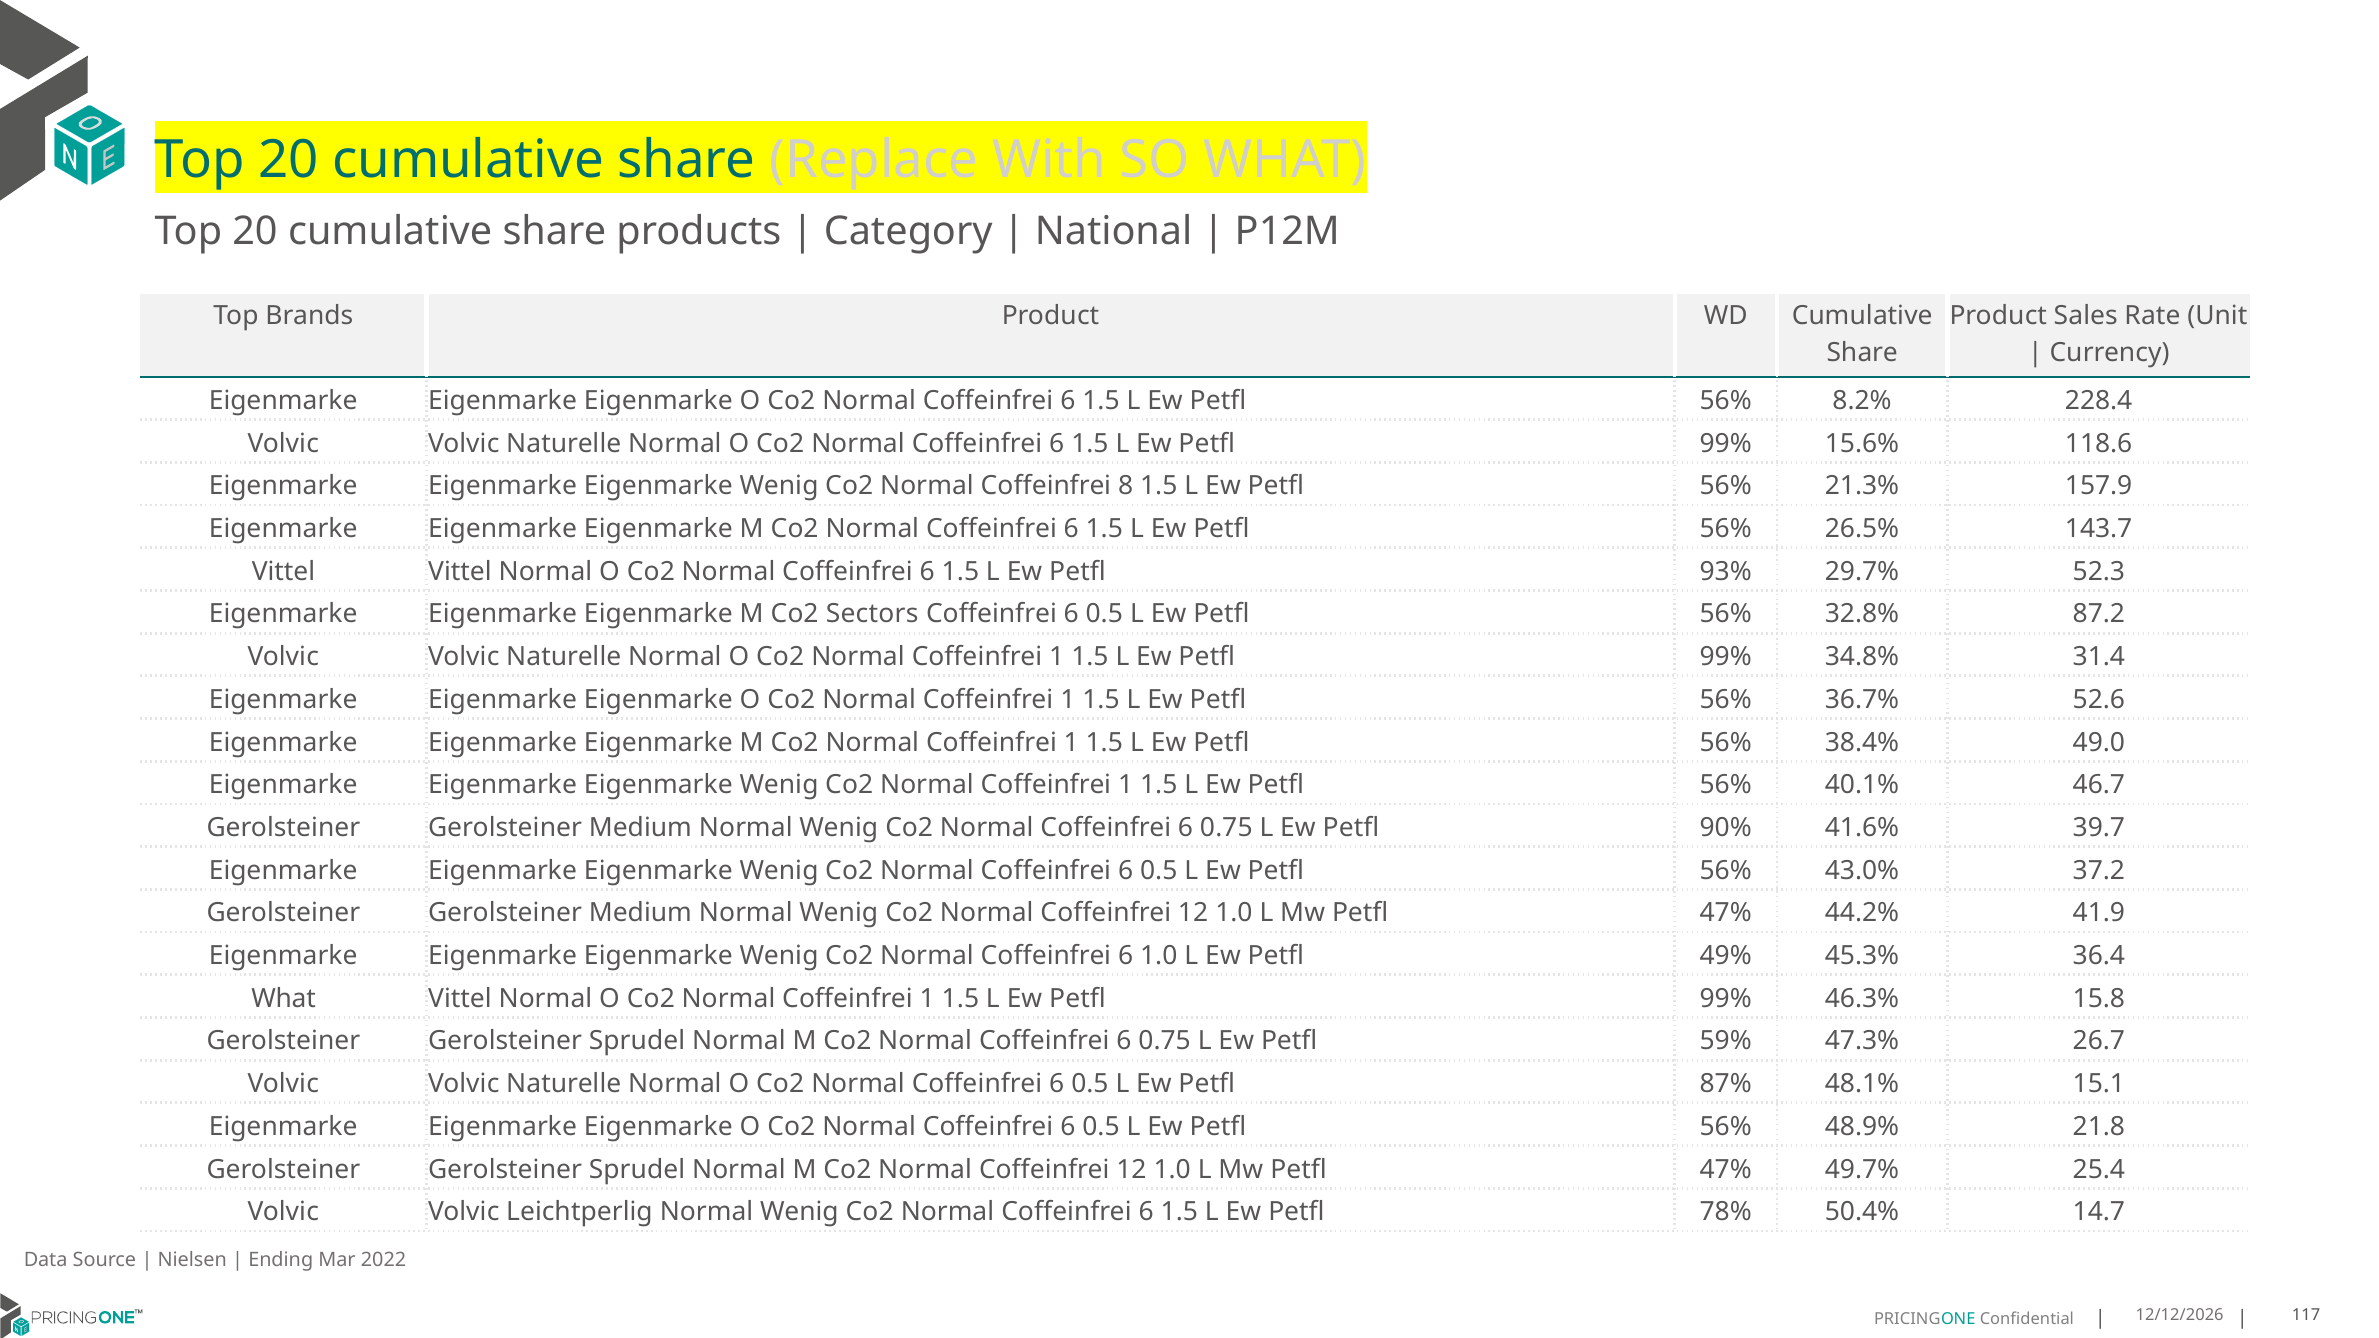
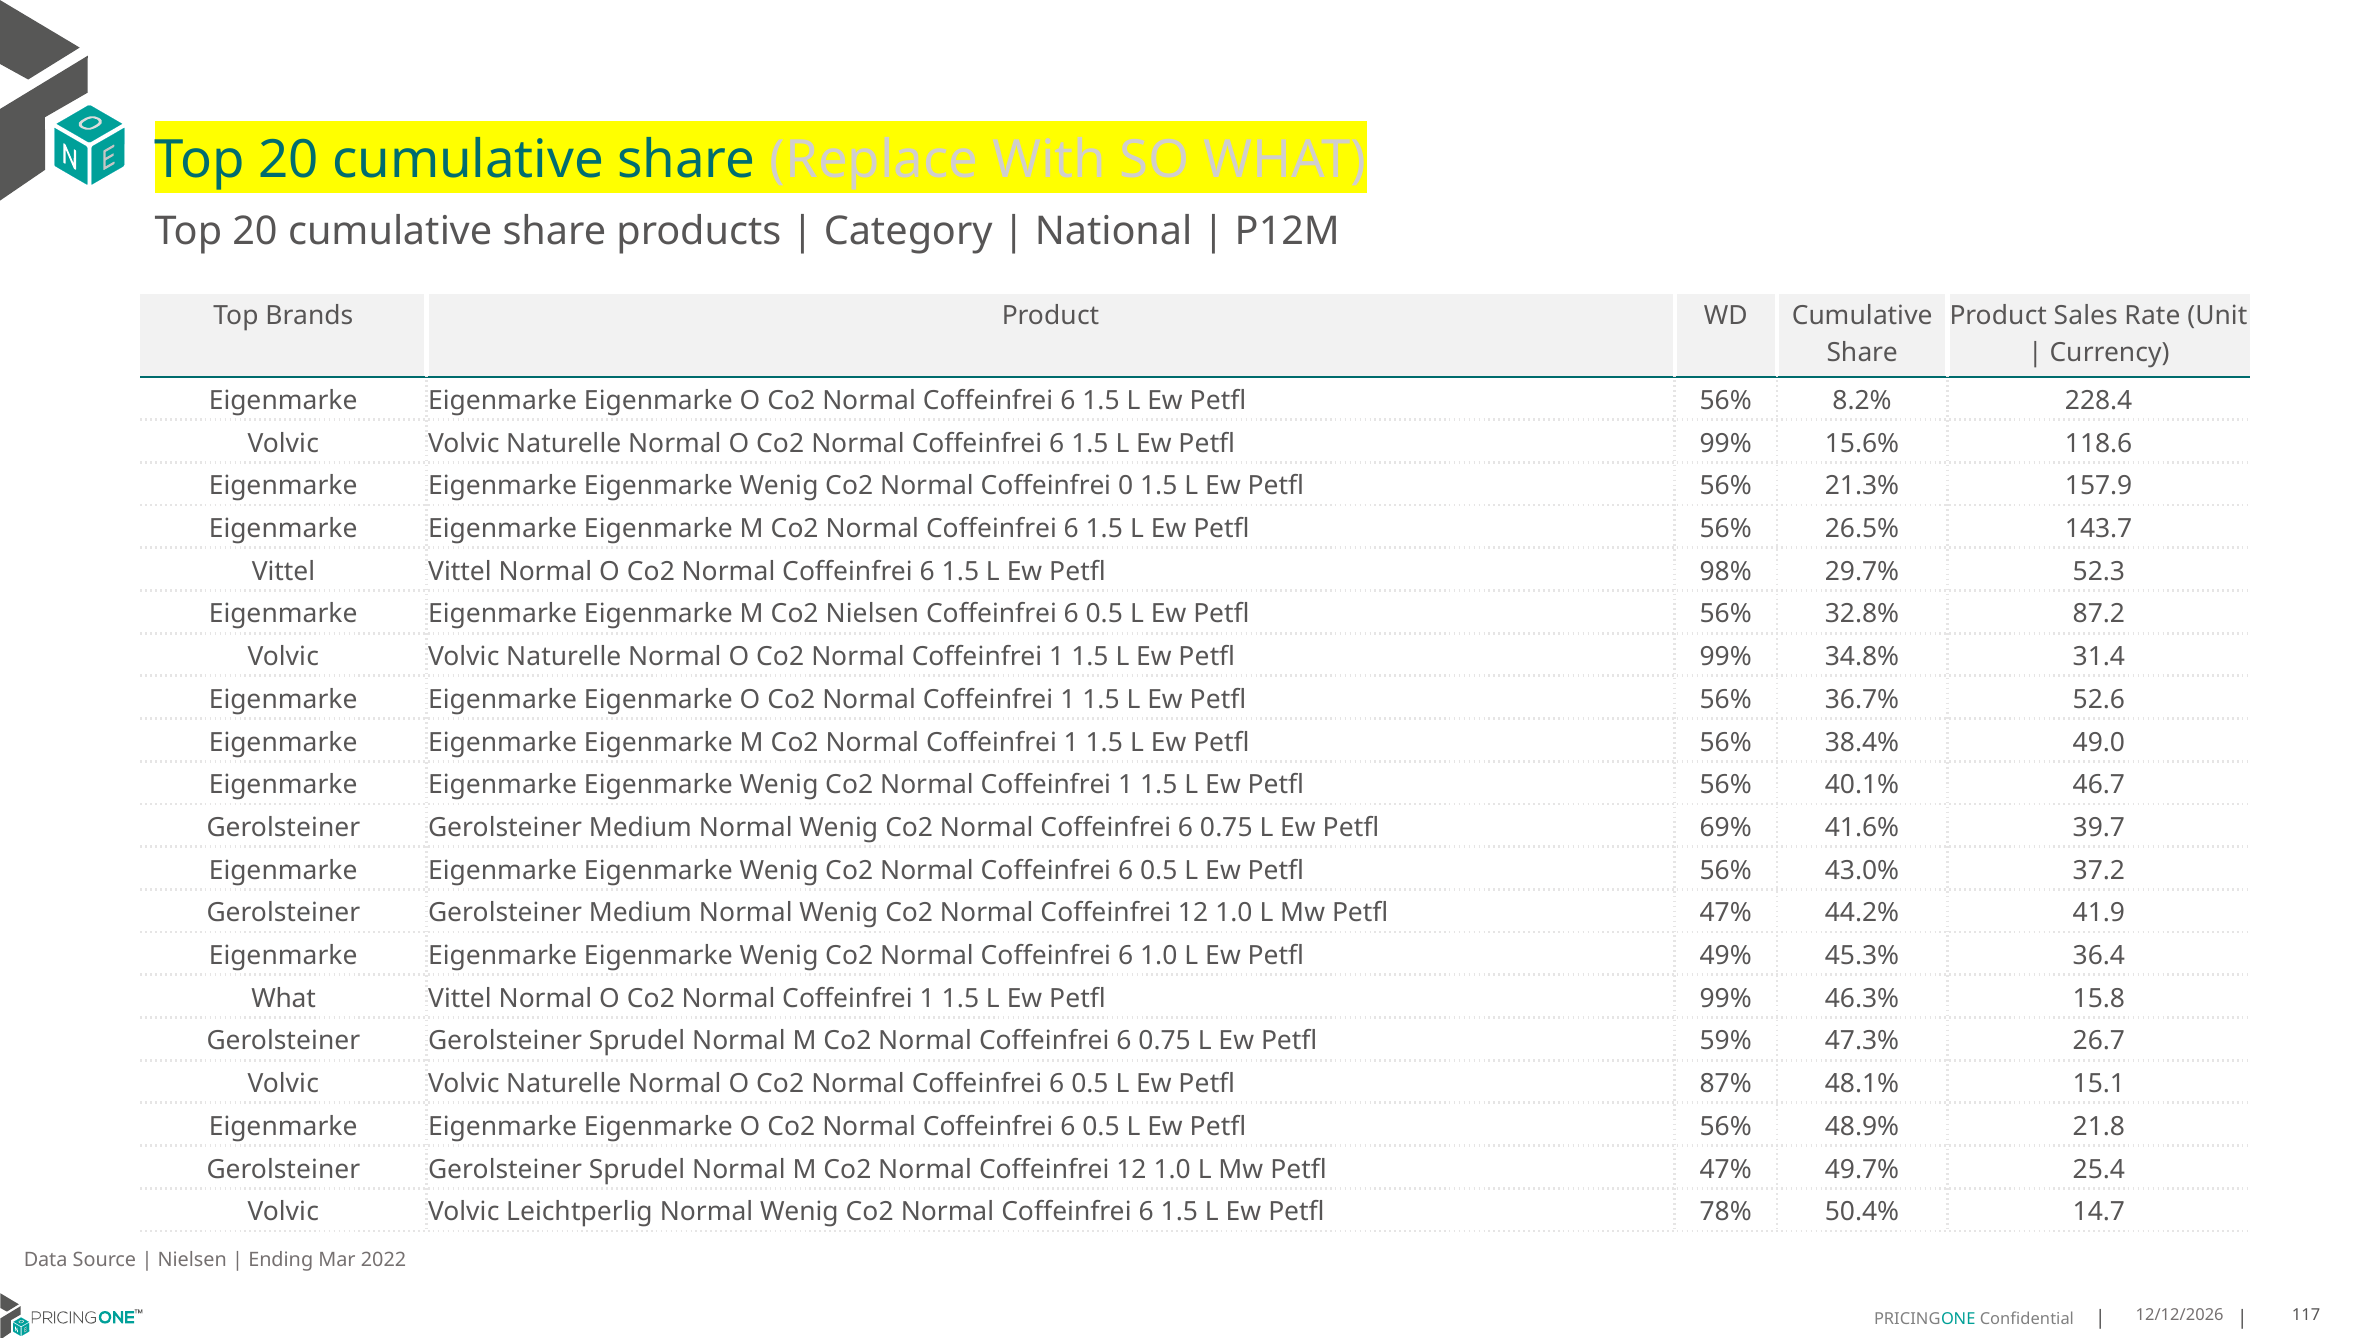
8: 8 -> 0 (1126, 486)
93%: 93% -> 98% (1726, 572)
Co2 Sectors: Sectors -> Nielsen (872, 614)
90%: 90% -> 69% (1726, 828)
